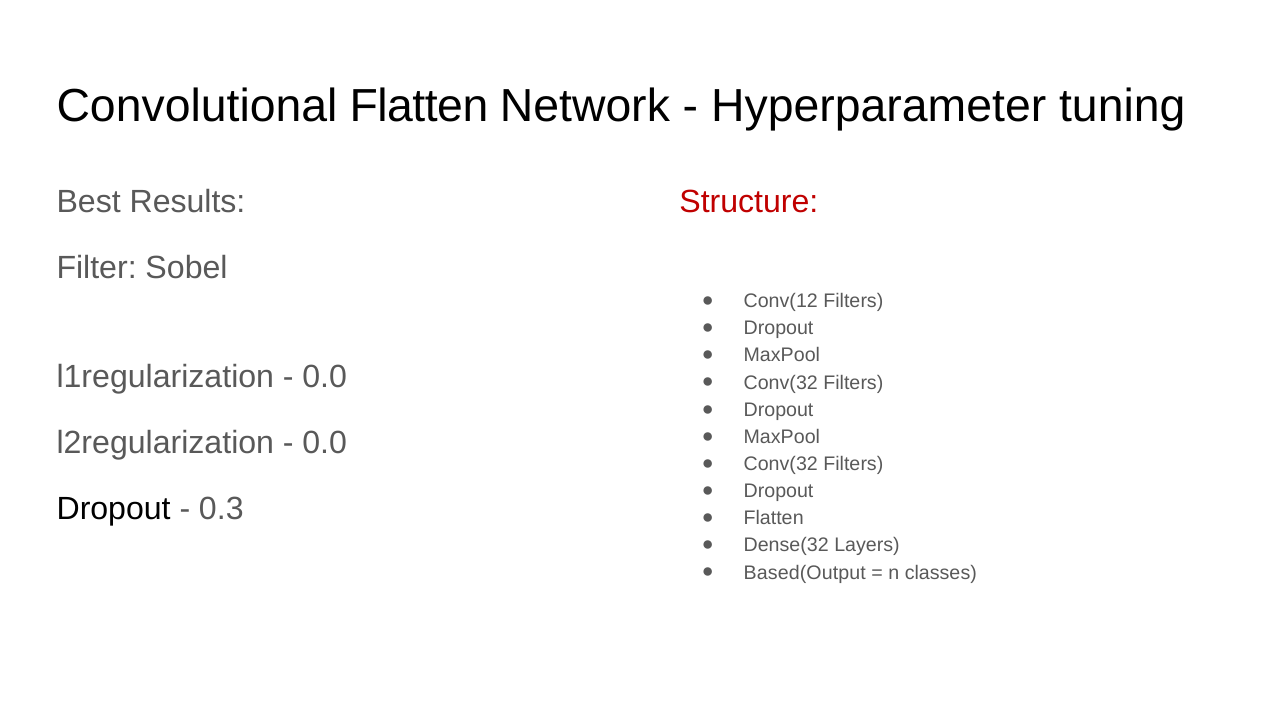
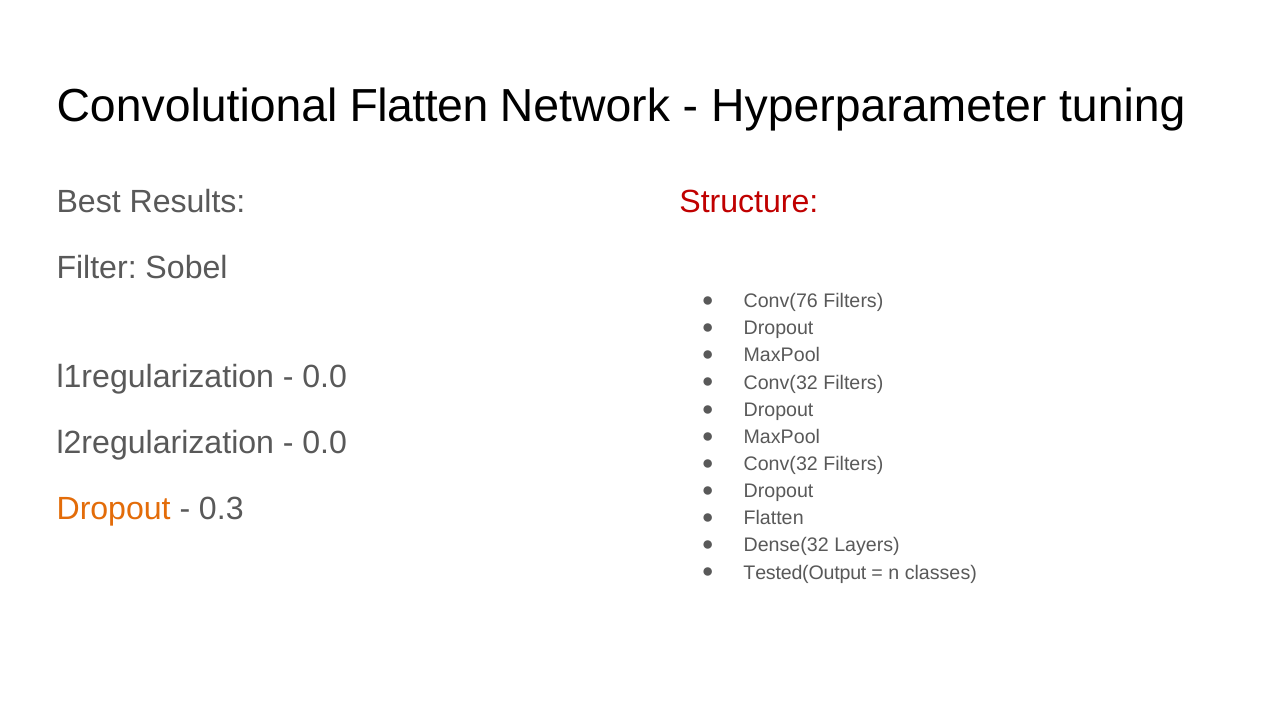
Conv(12: Conv(12 -> Conv(76 (781, 301)
Dropout colour: black -> orange (114, 509)
Based(Output: Based(Output -> Tested(Output (805, 573)
